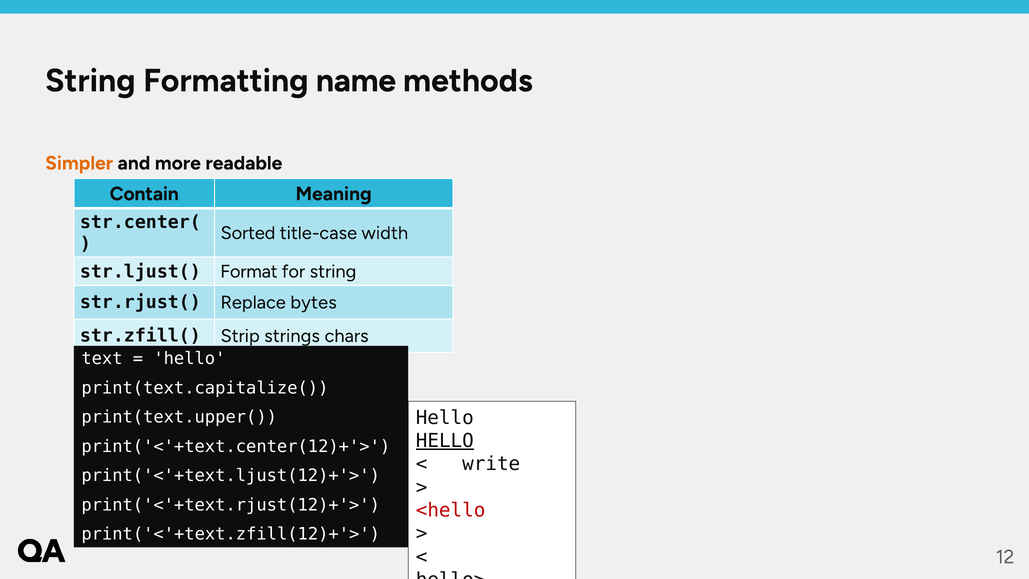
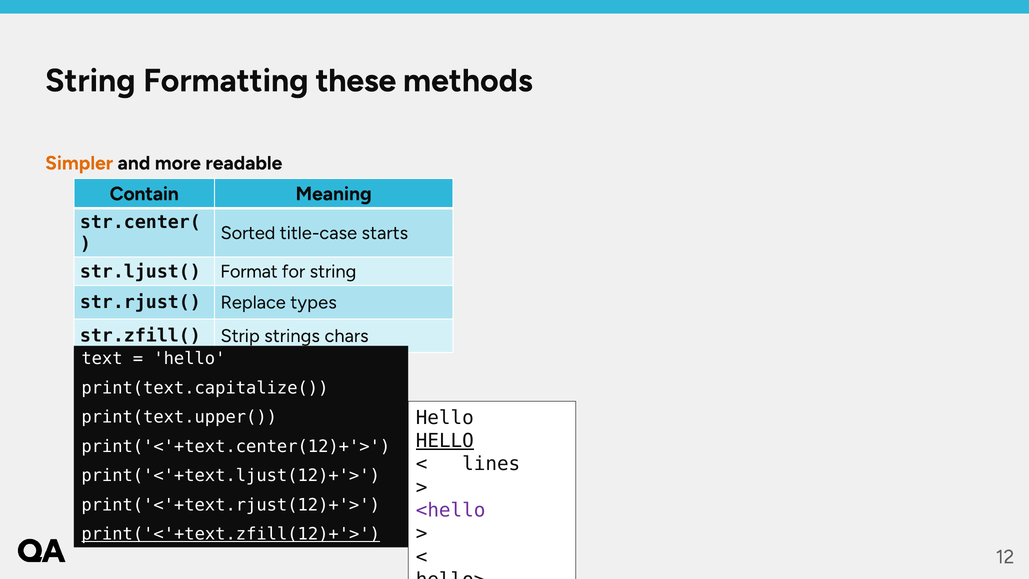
name: name -> these (356, 81)
width: width -> starts (385, 233)
bytes: bytes -> types (314, 302)
write: write -> lines (491, 464)
<hello colour: red -> purple (451, 510)
print('<'+text.zfill(12)+'> underline: none -> present (231, 534)
